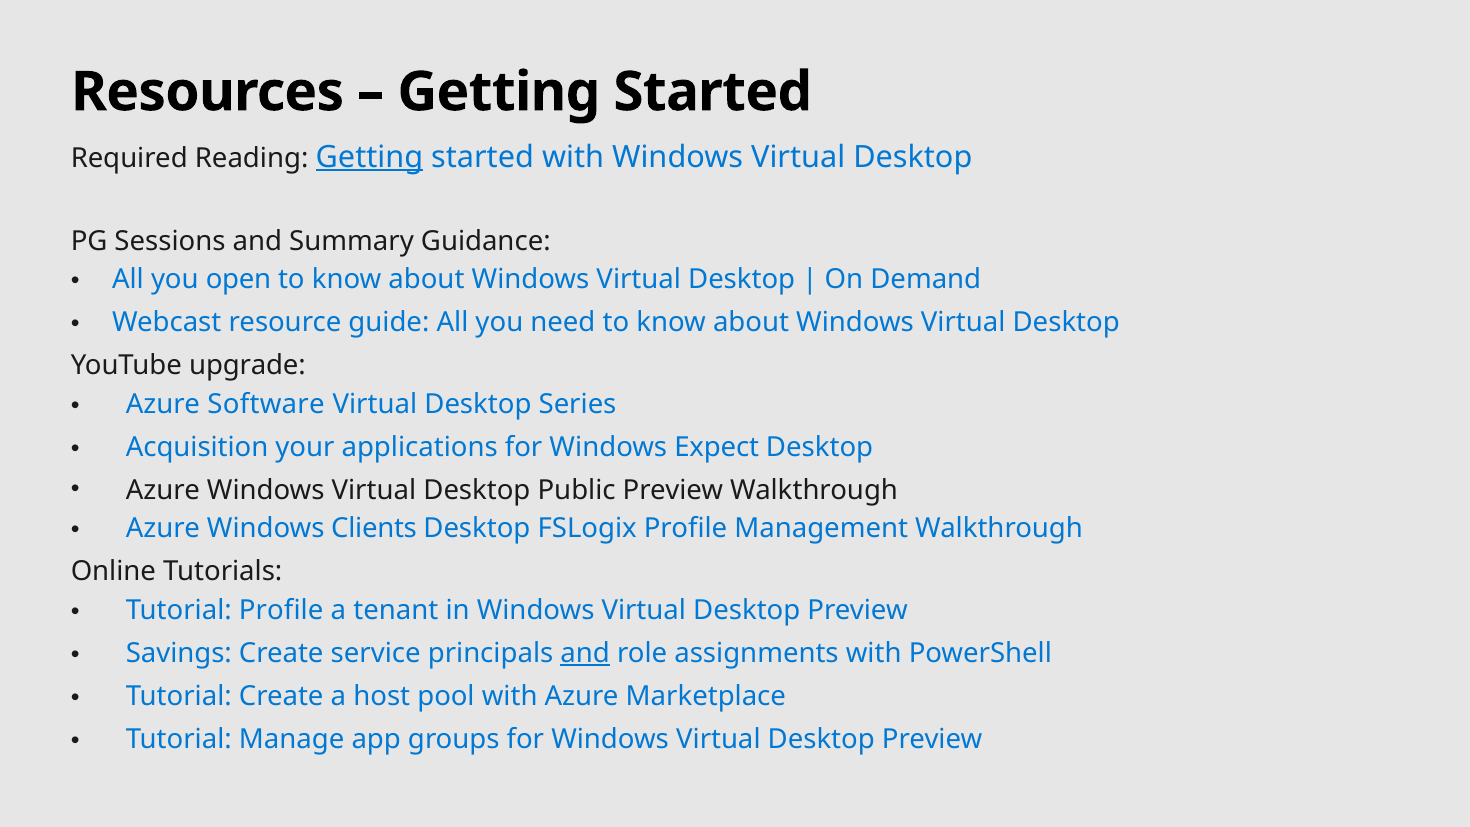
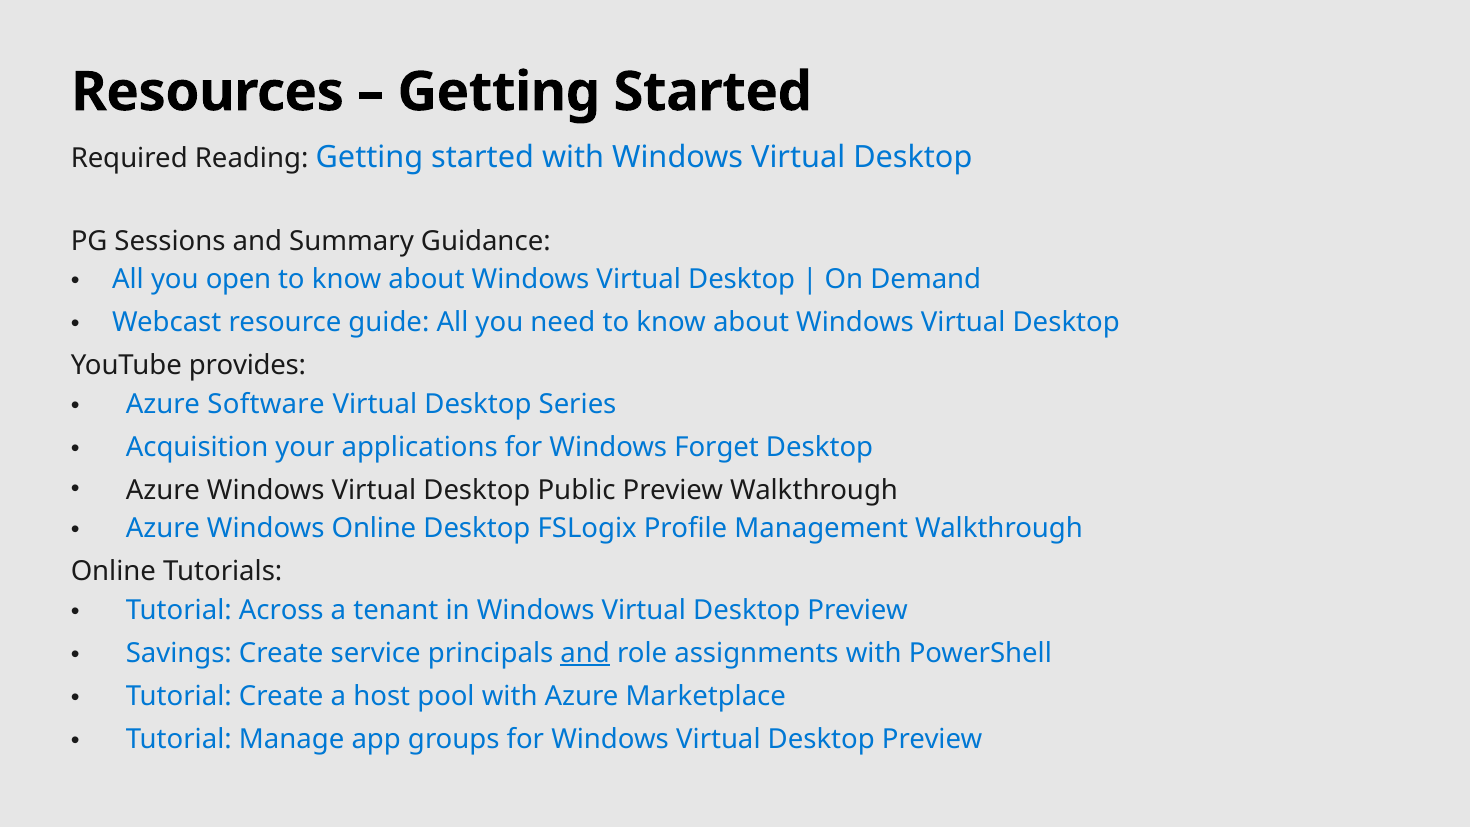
Getting underline: present -> none (369, 157)
upgrade: upgrade -> provides (247, 366)
Expect: Expect -> Forget (717, 447)
Windows Clients: Clients -> Online (374, 529)
Tutorial Profile: Profile -> Across (281, 610)
